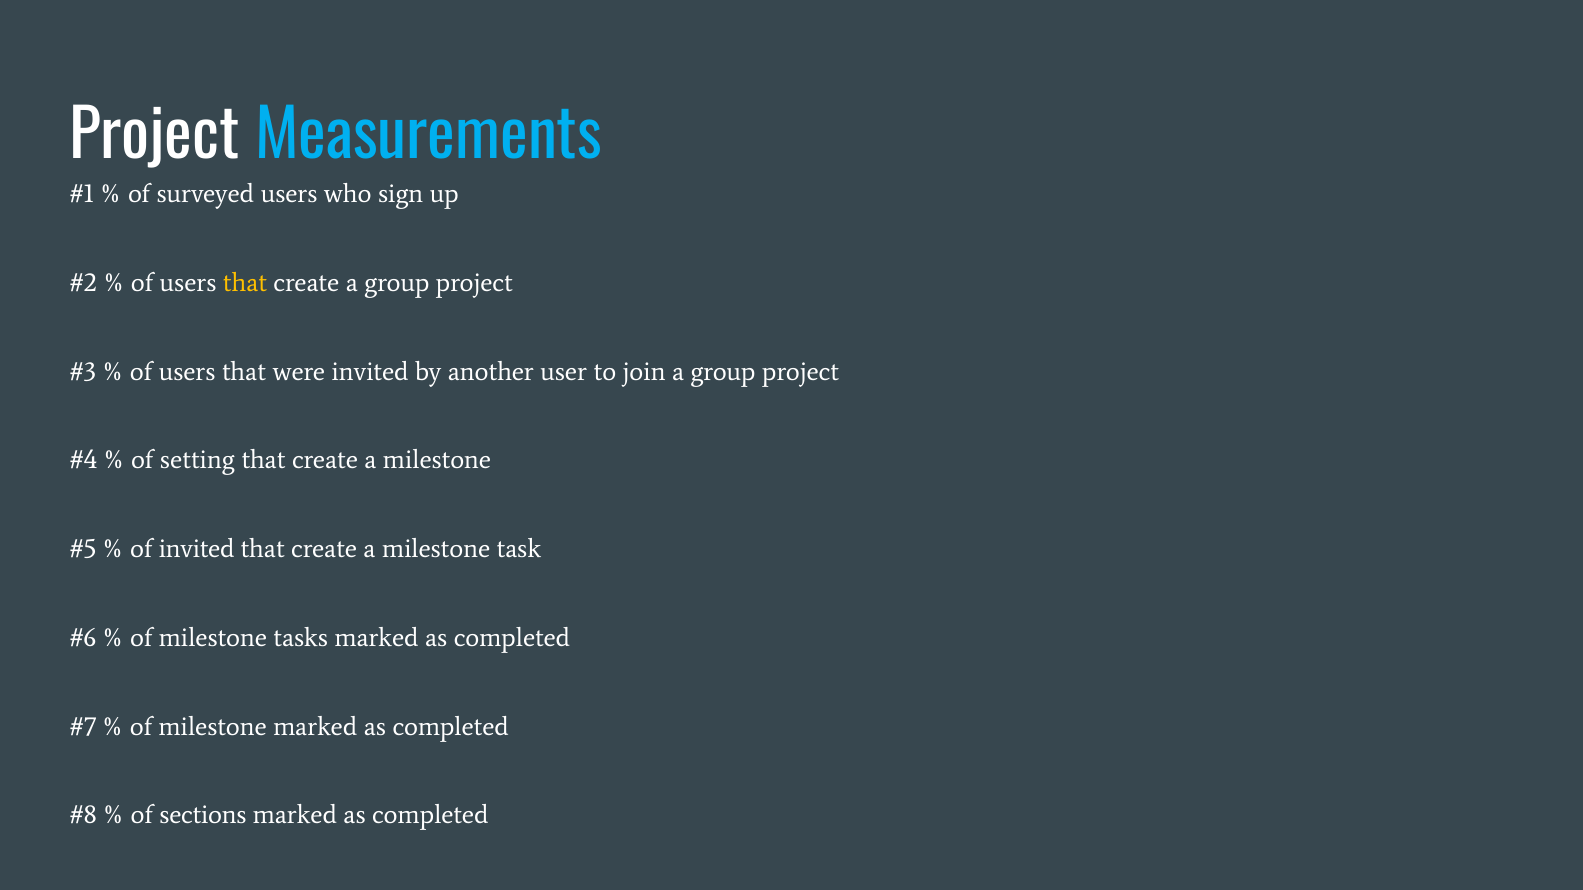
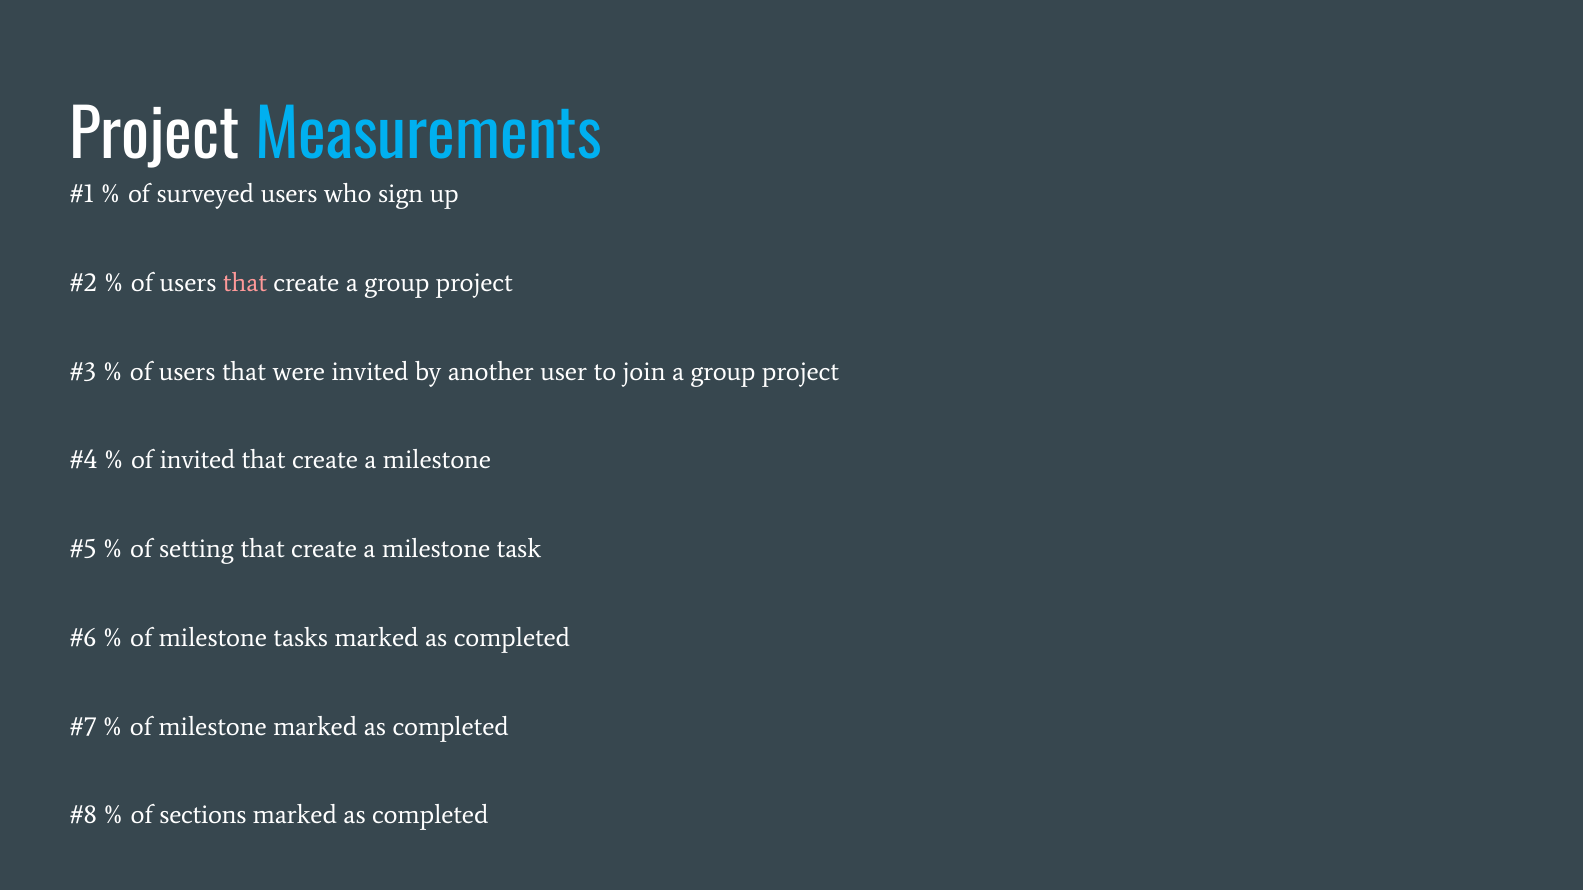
that colour: yellow -> pink (245, 283)
of setting: setting -> invited (198, 460)
of invited: invited -> setting (196, 549)
